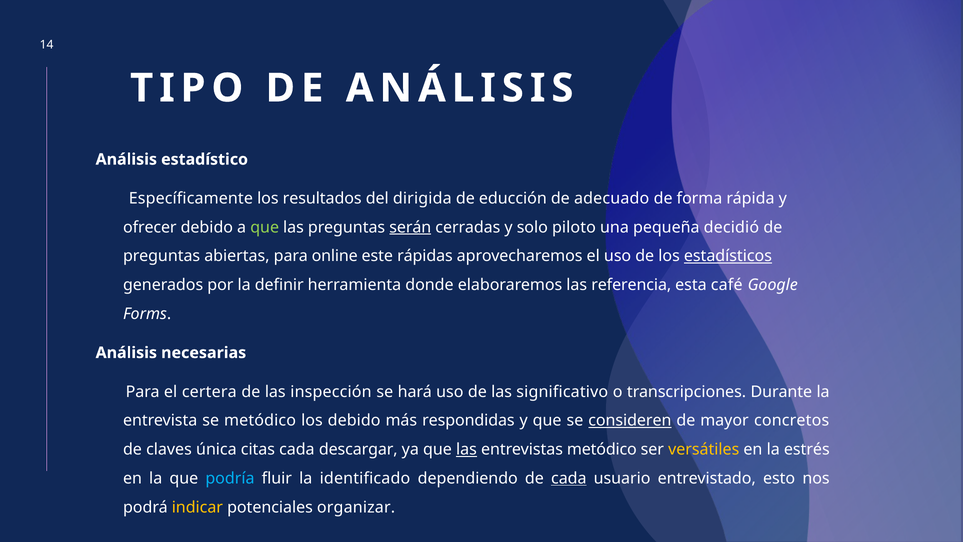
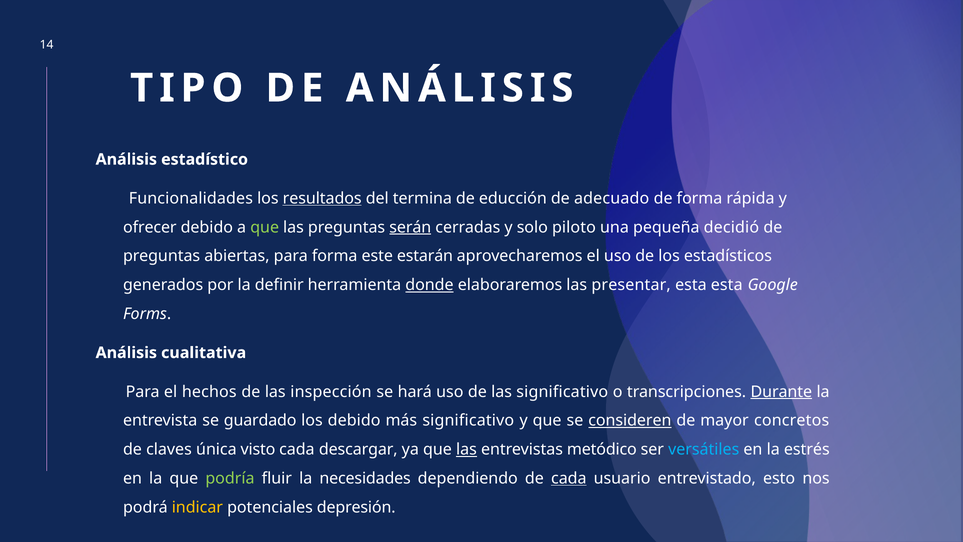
Específicamente: Específicamente -> Funcionalidades (191, 198)
resultados underline: none -> present (322, 198)
dirigida: dirigida -> termina (422, 198)
para online: online -> forma (335, 256)
rápidas: rápidas -> estarán (425, 256)
estadísticos underline: present -> none (728, 256)
donde underline: none -> present (429, 285)
referencia: referencia -> presentar (631, 285)
esta café: café -> esta (727, 285)
necesarias: necesarias -> cualitativa (204, 353)
certera: certera -> hechos (209, 391)
Durante underline: none -> present (781, 391)
se metódico: metódico -> guardado (260, 420)
más respondidas: respondidas -> significativo (468, 420)
citas: citas -> visto (258, 449)
versátiles colour: yellow -> light blue (704, 449)
podría colour: light blue -> light green (230, 478)
identificado: identificado -> necesidades (365, 478)
organizar: organizar -> depresión (356, 507)
